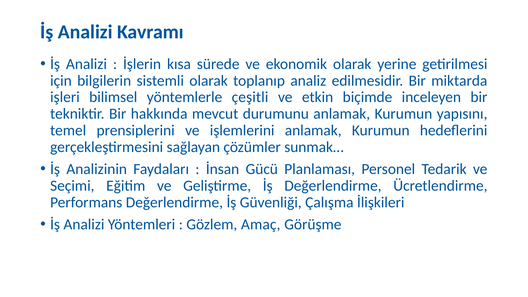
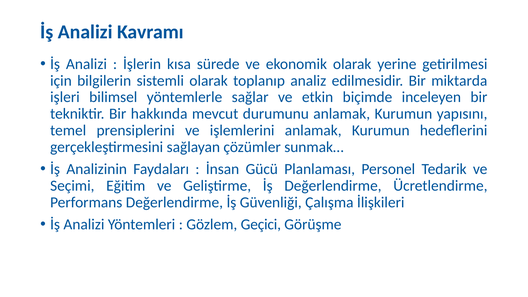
çeşitli: çeşitli -> sağlar (250, 97)
Amaç: Amaç -> Geçici (261, 224)
